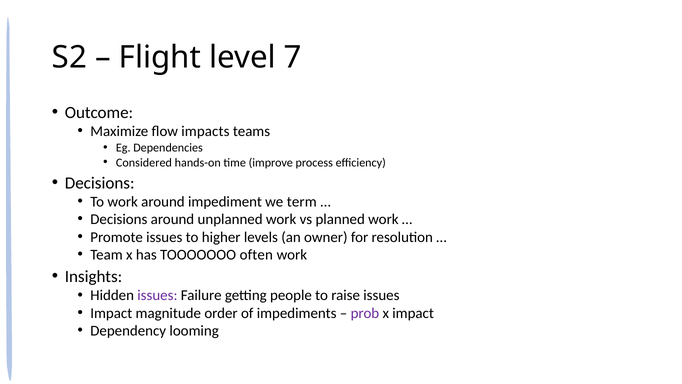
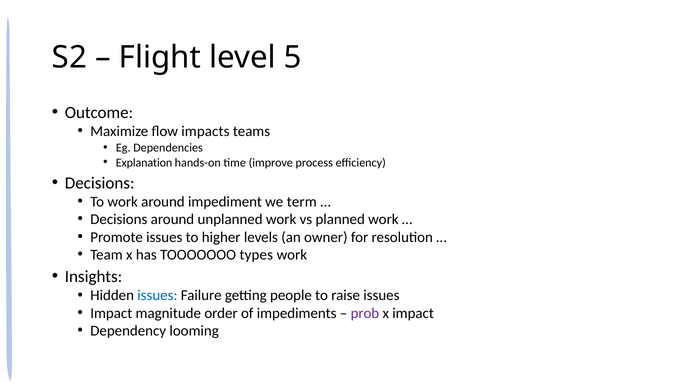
7: 7 -> 5 (293, 57)
Considered: Considered -> Explanation (144, 162)
often: often -> types (256, 255)
issues colour: purple -> blue (157, 295)
